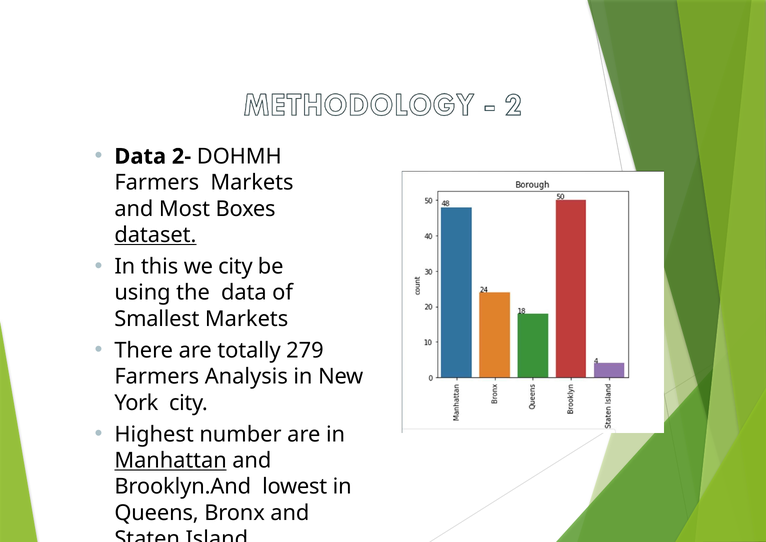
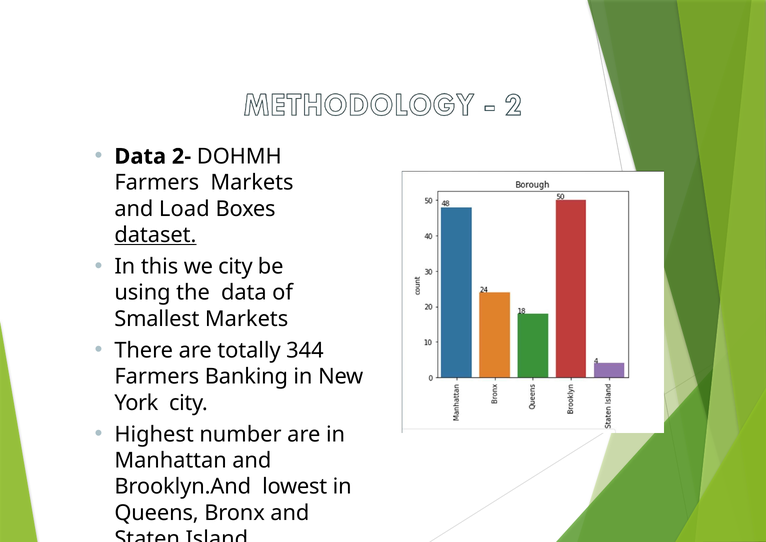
Most: Most -> Load (184, 209)
279: 279 -> 344 (305, 350)
Analysis: Analysis -> Banking (246, 376)
Manhattan underline: present -> none (171, 460)
